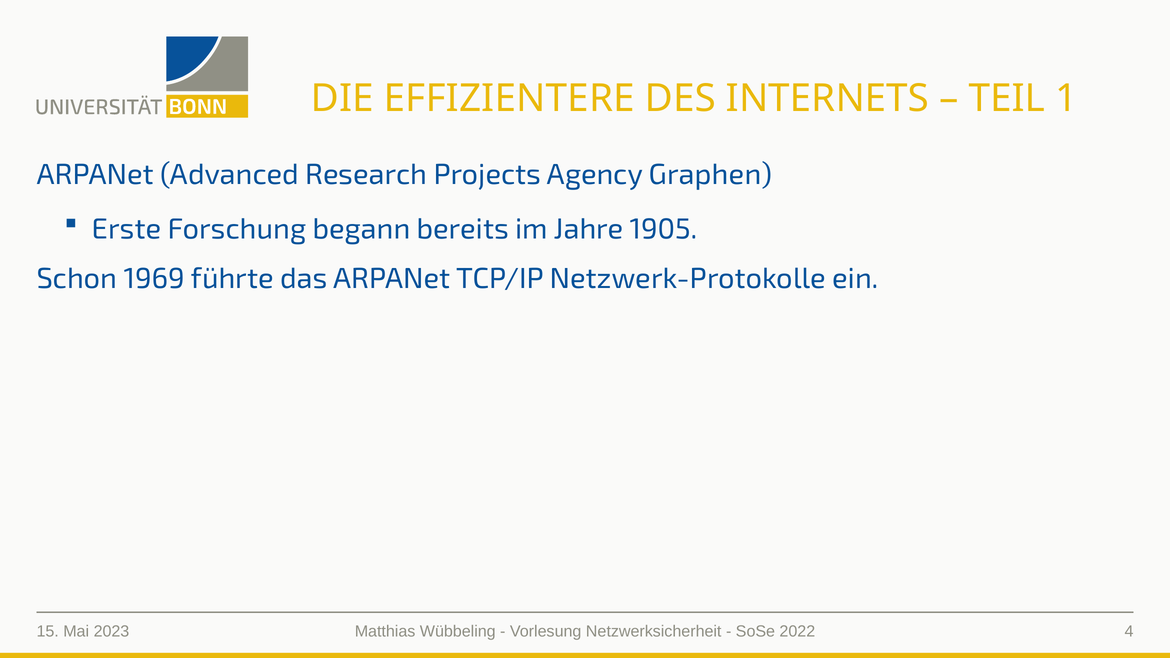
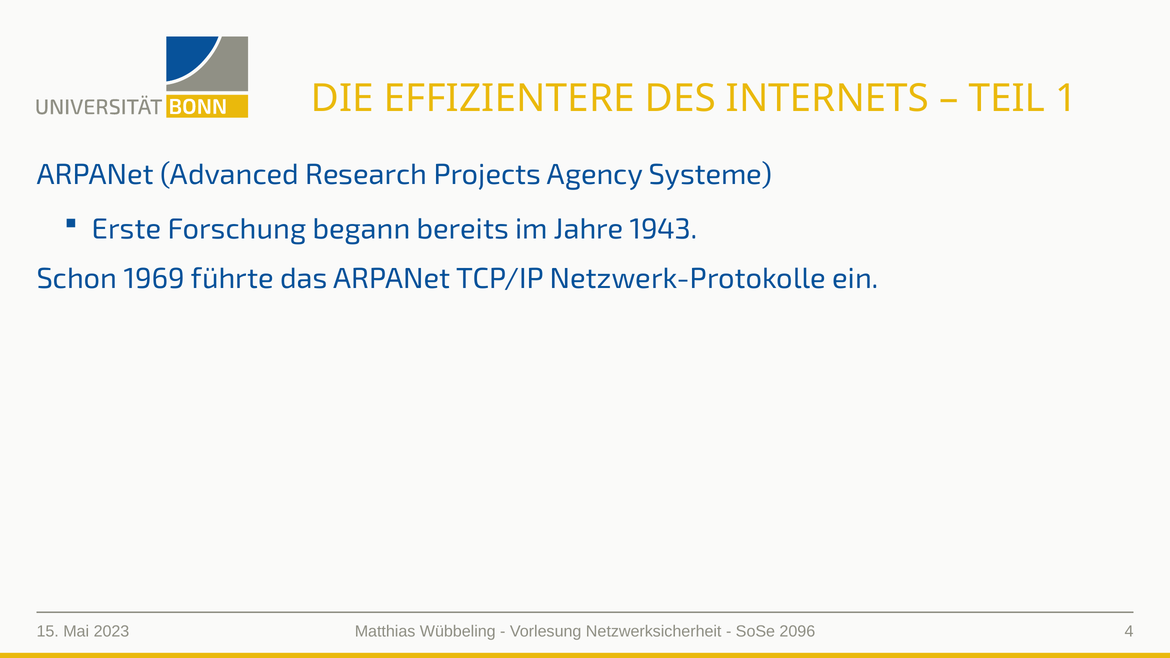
Graphen: Graphen -> Systeme (711, 175)
1905: 1905 -> 1943 (664, 229)
2022: 2022 -> 2096 (797, 632)
